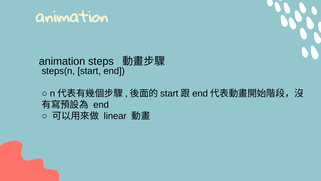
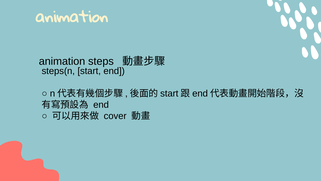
linear: linear -> cover (115, 116)
